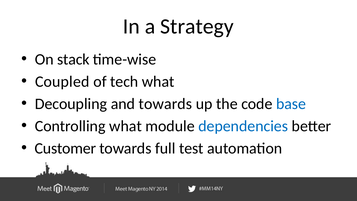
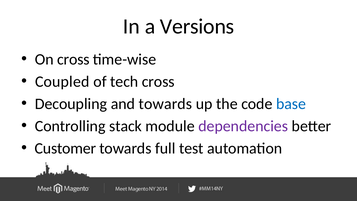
Strategy: Strategy -> Versions (197, 26)
On stack: stack -> cross (73, 59)
tech what: what -> cross (158, 81)
Controlling what: what -> stack (126, 126)
dependencies colour: blue -> purple (243, 126)
